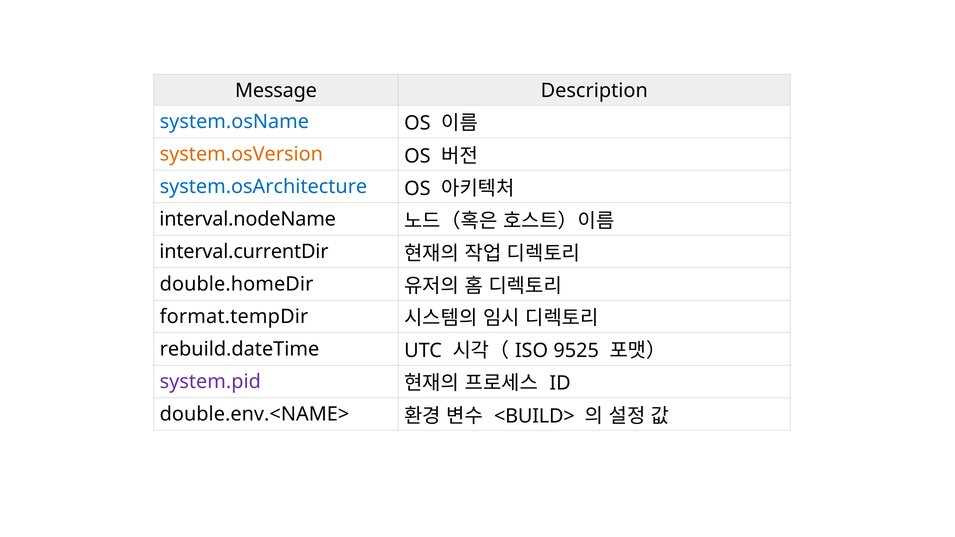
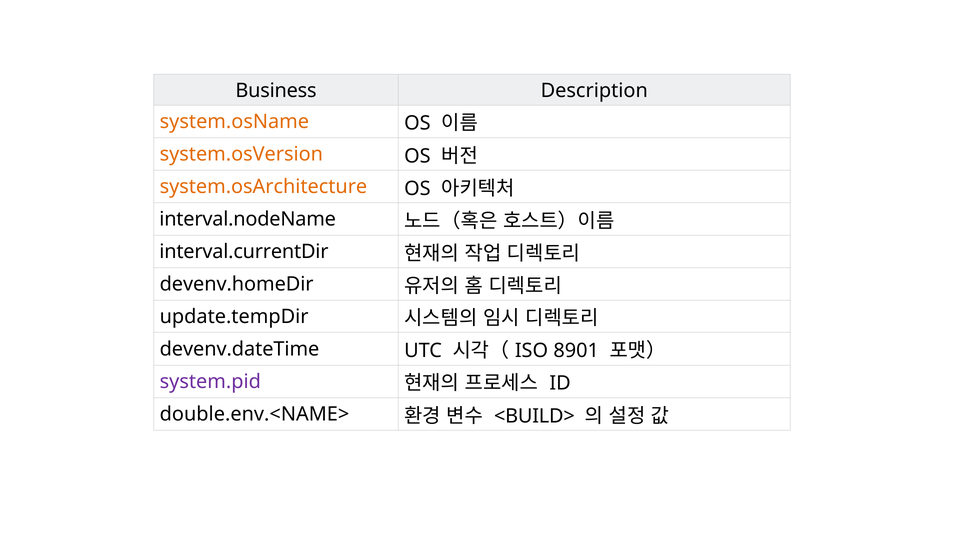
Message: Message -> Business (276, 91)
system.osName colour: blue -> orange (234, 122)
system.osArchitecture colour: blue -> orange (263, 187)
double.homeDir: double.homeDir -> devenv.homeDir (237, 284)
format.tempDir: format.tempDir -> update.tempDir (234, 317)
rebuild.dateTime: rebuild.dateTime -> devenv.dateTime (239, 349)
9525: 9525 -> 8901 (576, 351)
